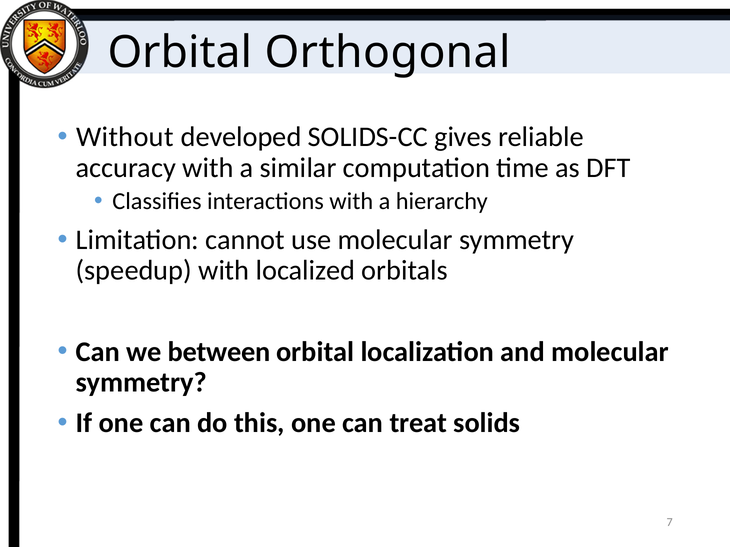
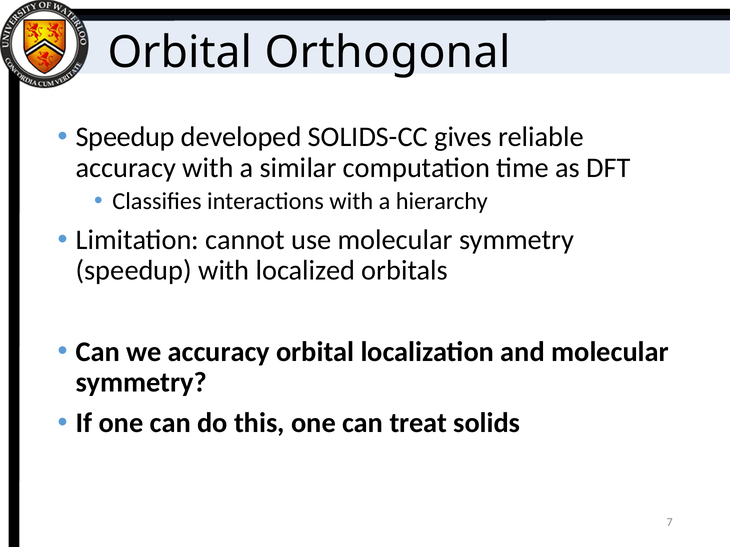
Without: Without -> Speedup (125, 137)
we between: between -> accuracy (219, 352)
